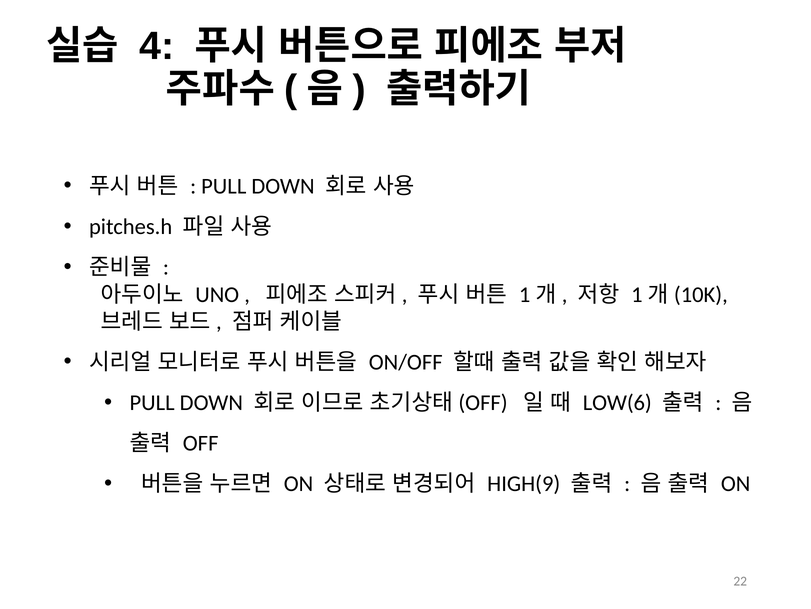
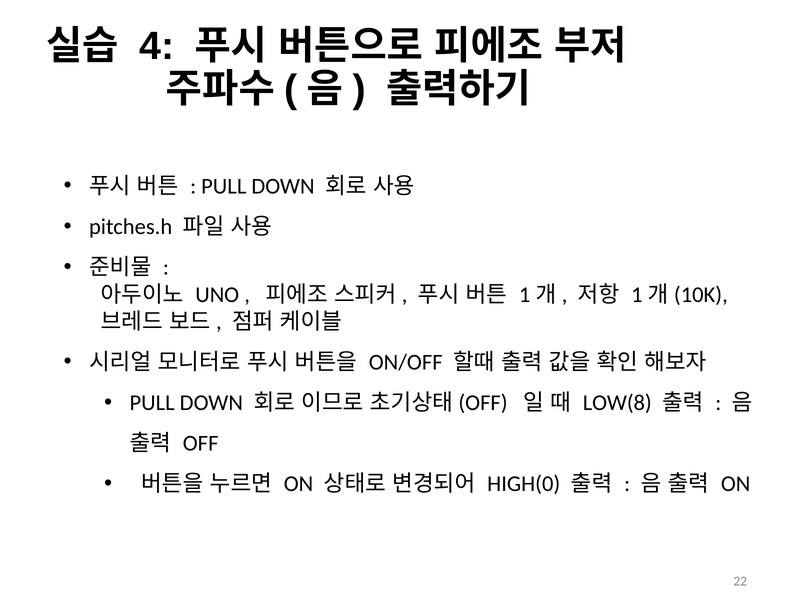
LOW(6: LOW(6 -> LOW(8 (617, 402)
HIGH(9: HIGH(9 -> HIGH(0 (524, 483)
